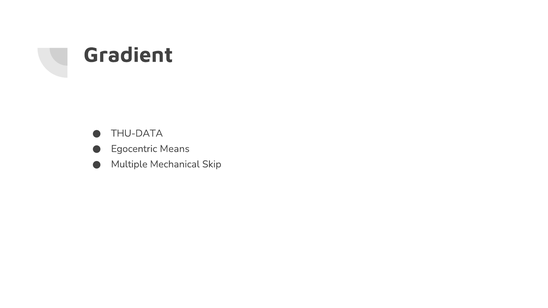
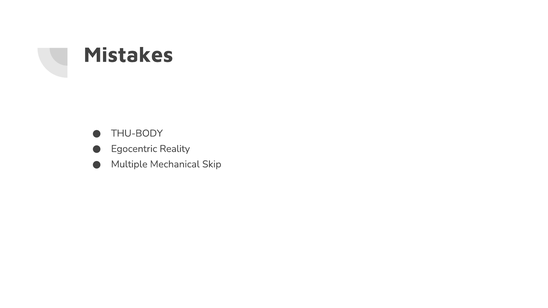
Gradient: Gradient -> Mistakes (128, 55)
THU-DATA: THU-DATA -> THU-BODY (137, 133)
Means: Means -> Reality (175, 149)
